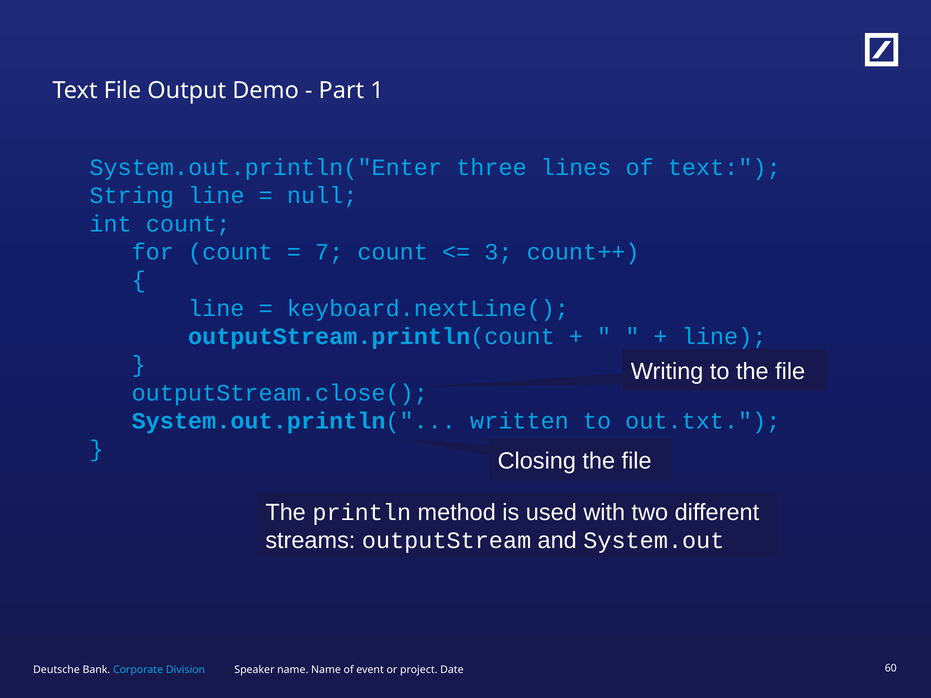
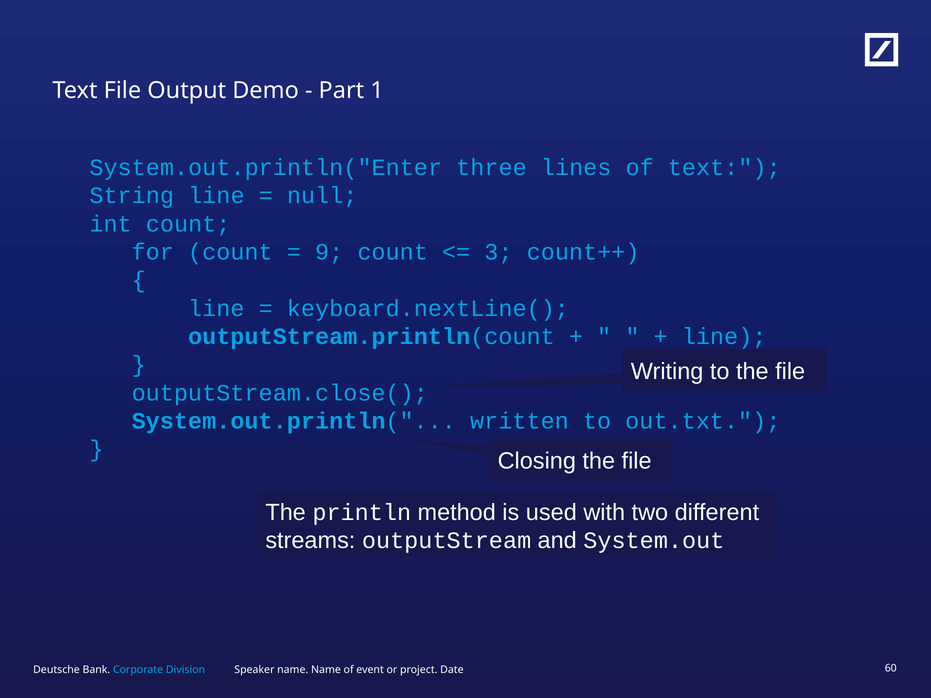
7: 7 -> 9 (329, 252)
